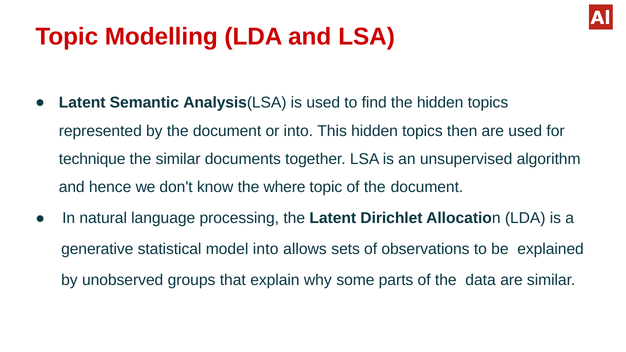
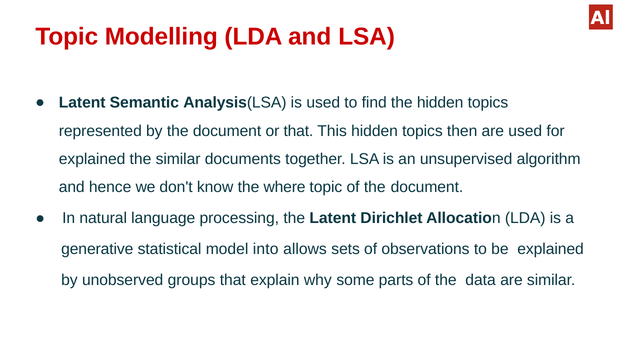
or into: into -> that (298, 131)
technique: technique -> explained (92, 159)
